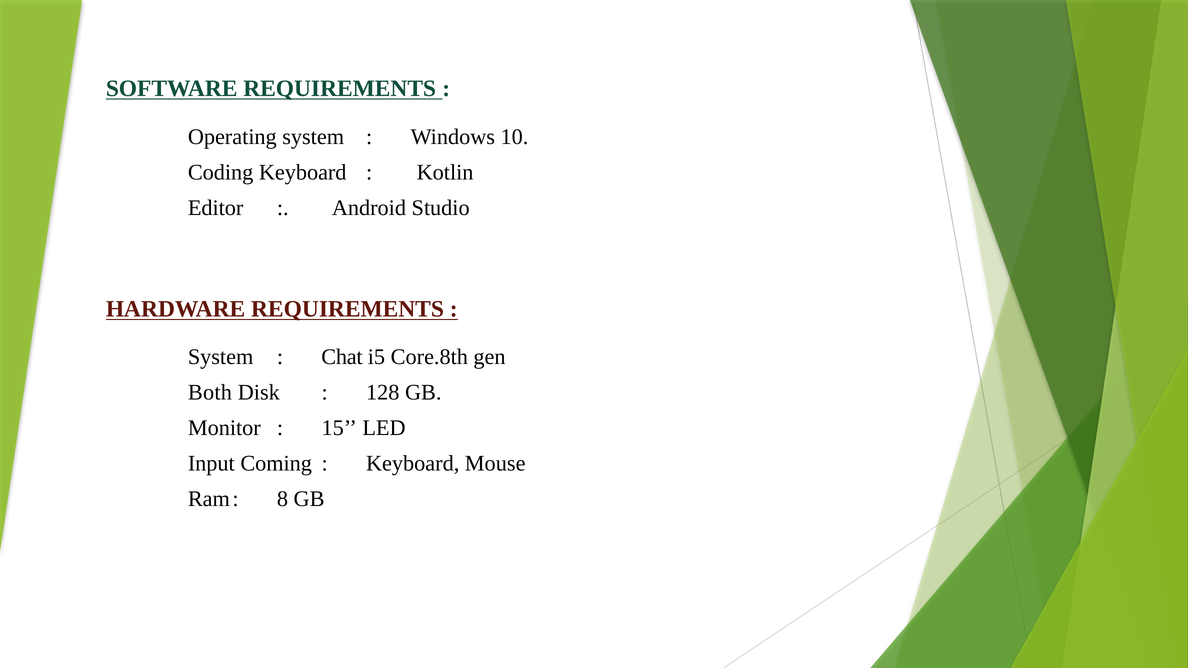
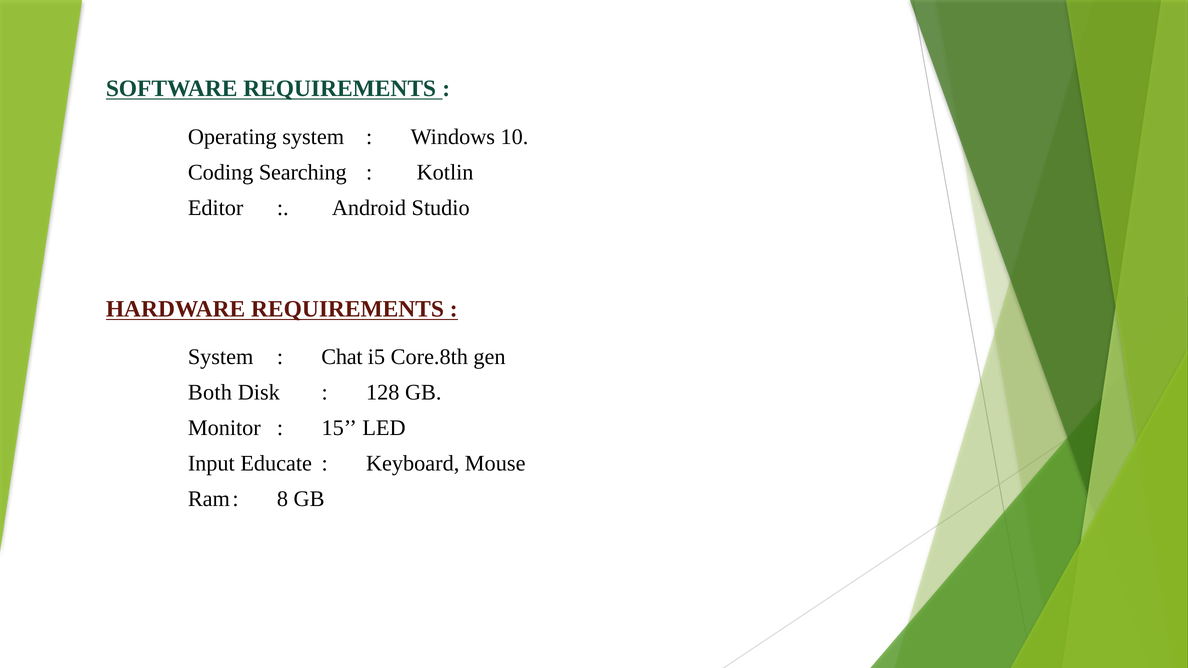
Coding Keyboard: Keyboard -> Searching (303, 172)
Coming: Coming -> Educate (276, 464)
